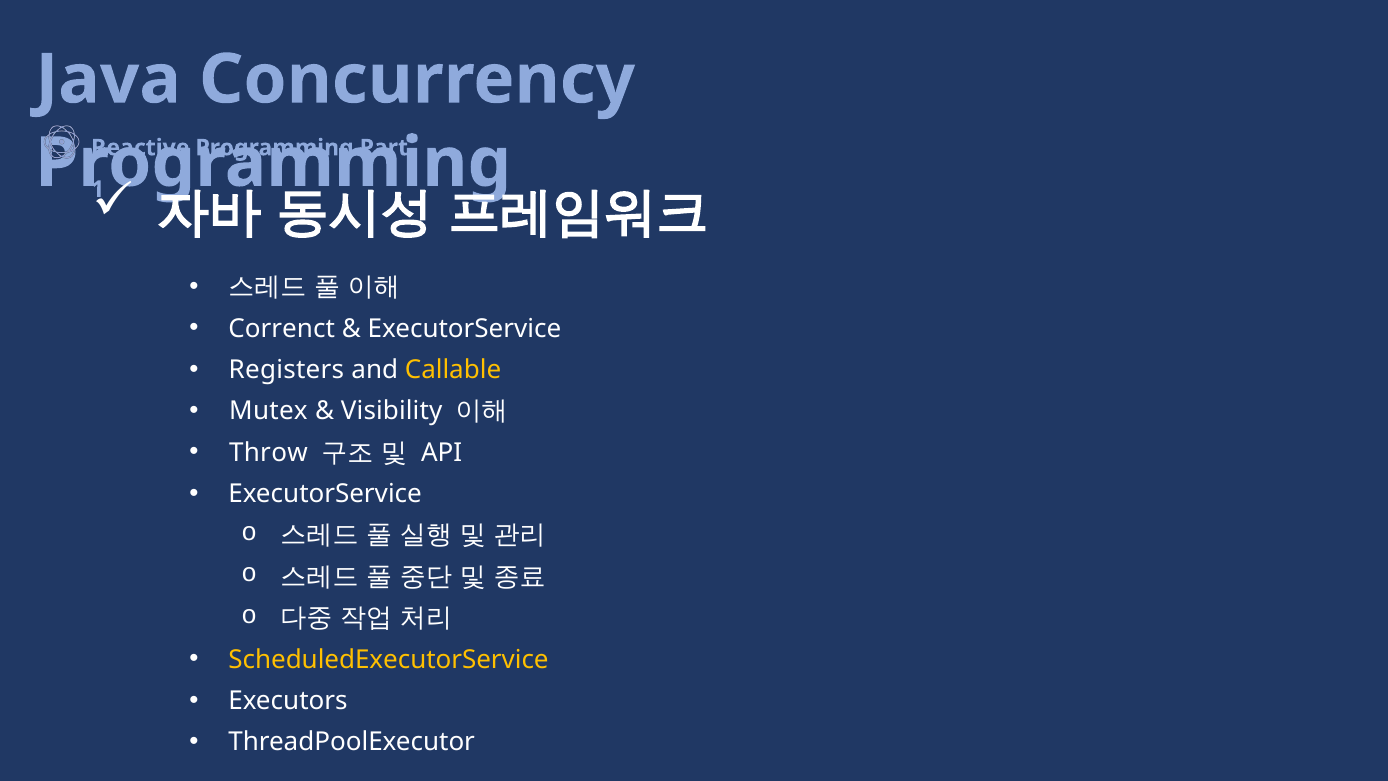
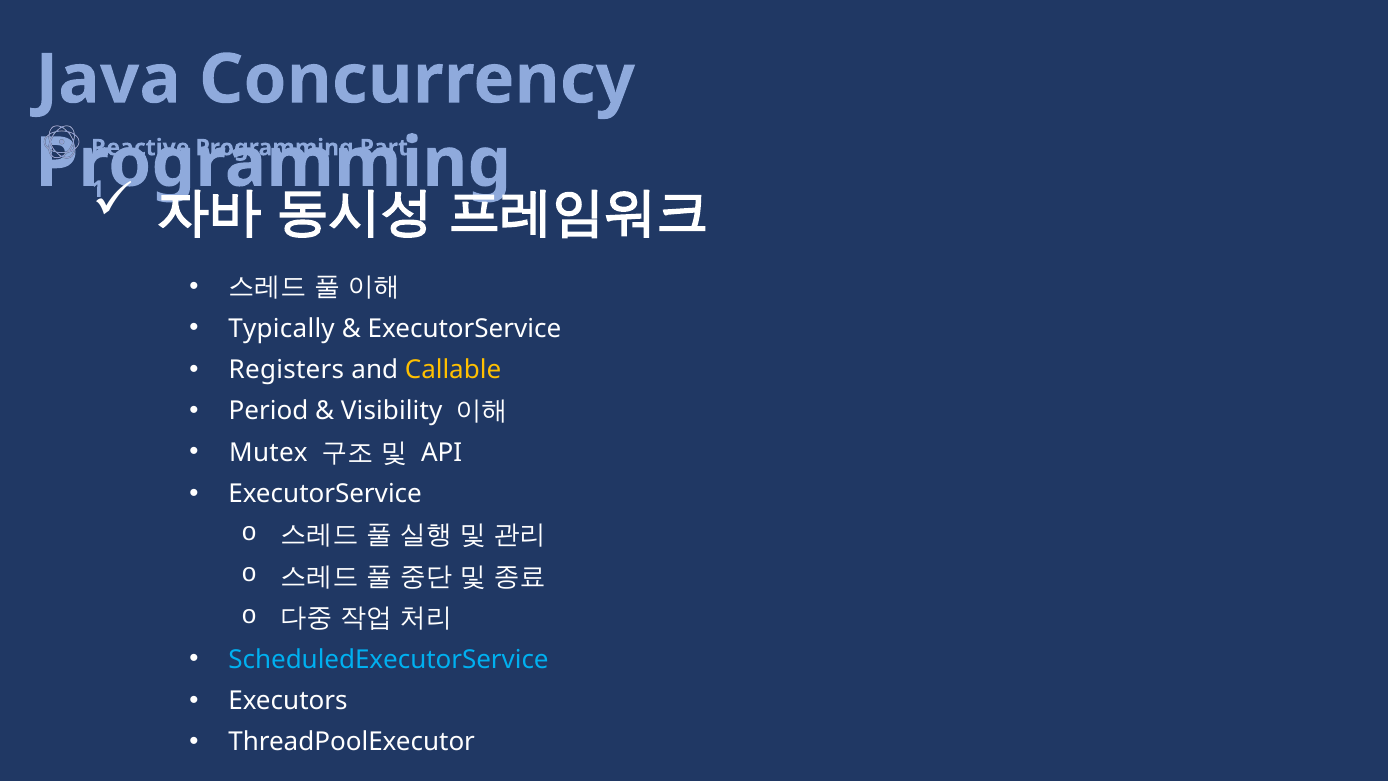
Correnct: Correnct -> Typically (282, 328)
Mutex: Mutex -> Period (269, 411)
Throw: Throw -> Mutex (268, 452)
ScheduledExecutorService colour: yellow -> light blue (389, 659)
